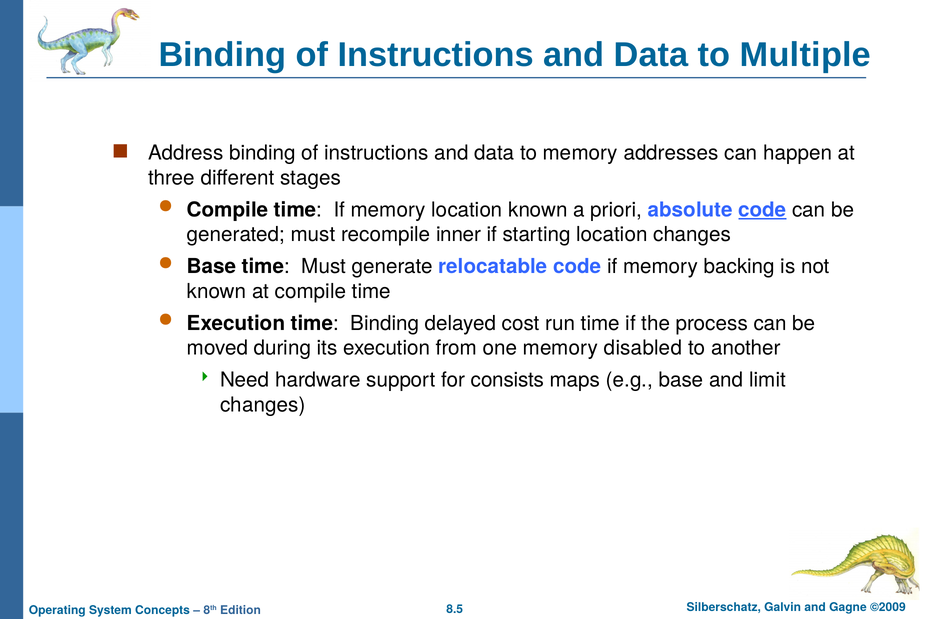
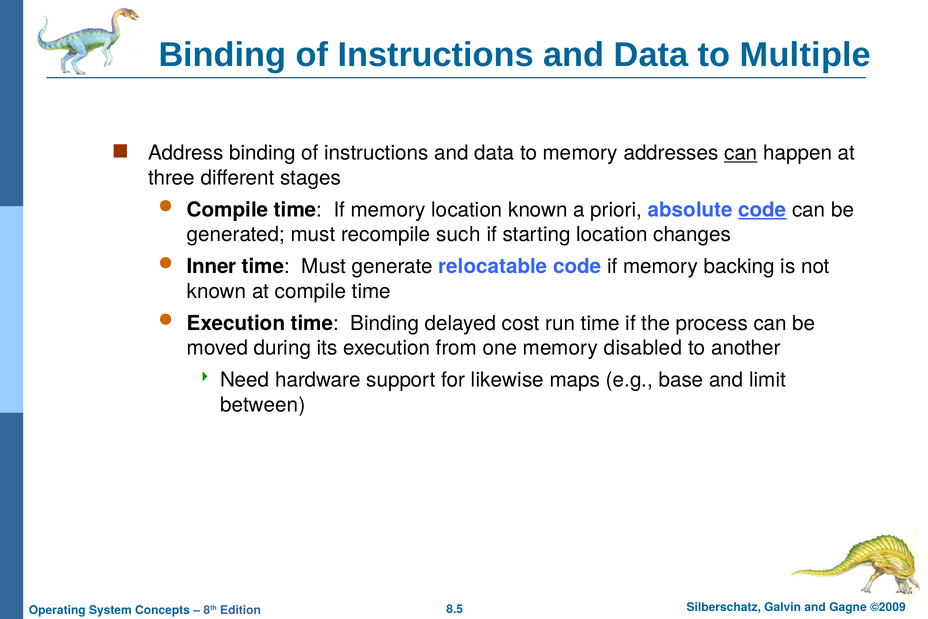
can underline: none -> present (741, 153)
inner: inner -> such (458, 234)
Base: Base -> Inner (212, 266)
consists: consists -> likewise (507, 380)
changes: changes -> between (263, 405)
